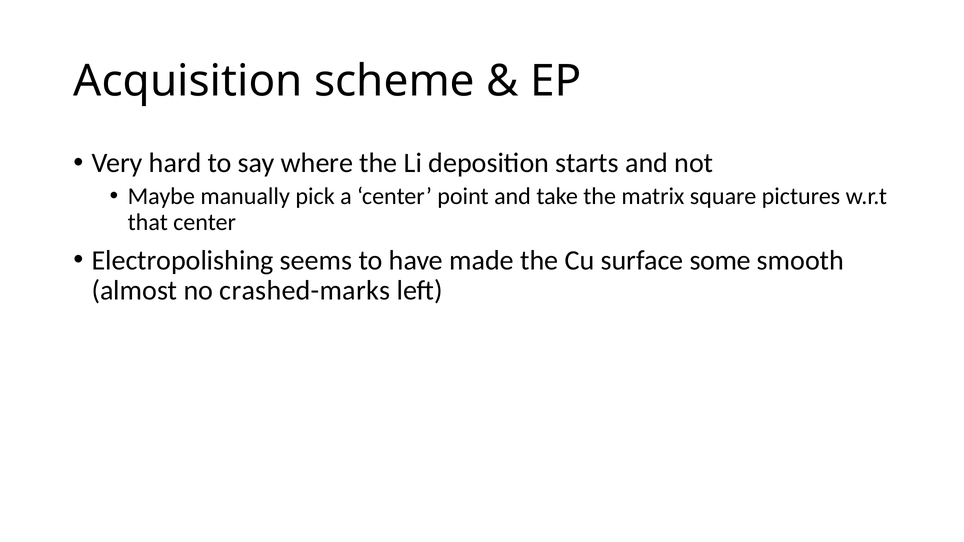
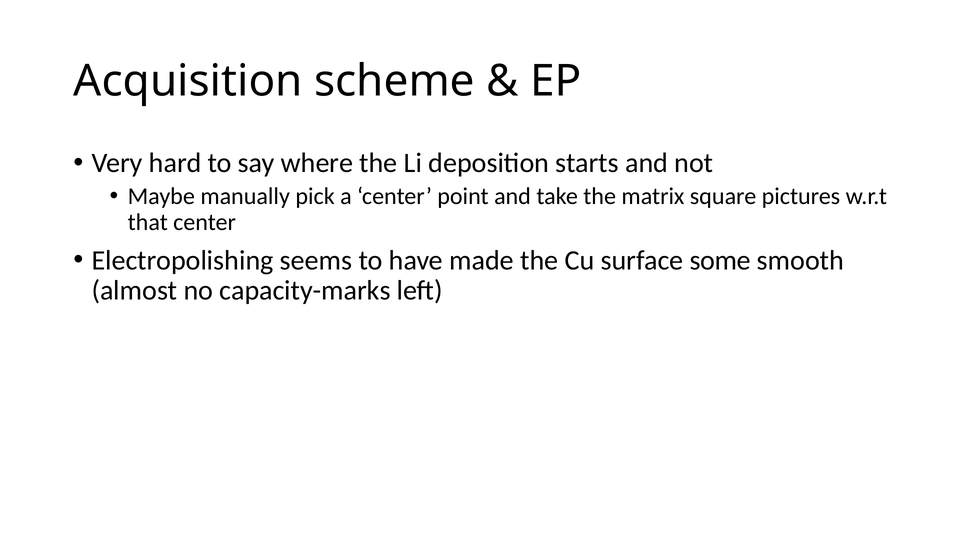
crashed-marks: crashed-marks -> capacity-marks (305, 291)
